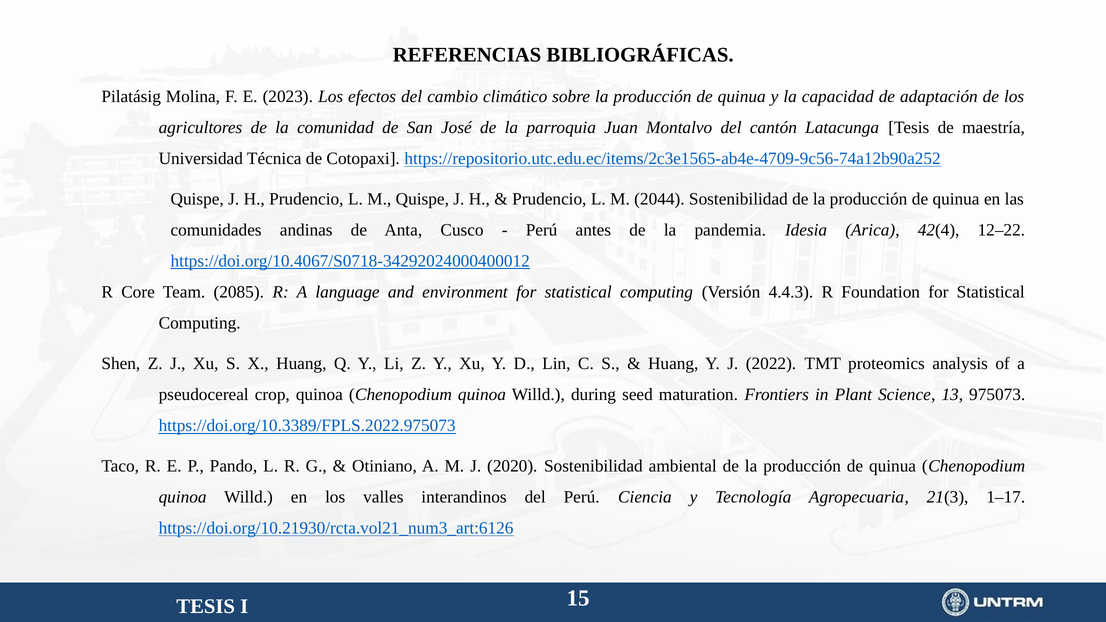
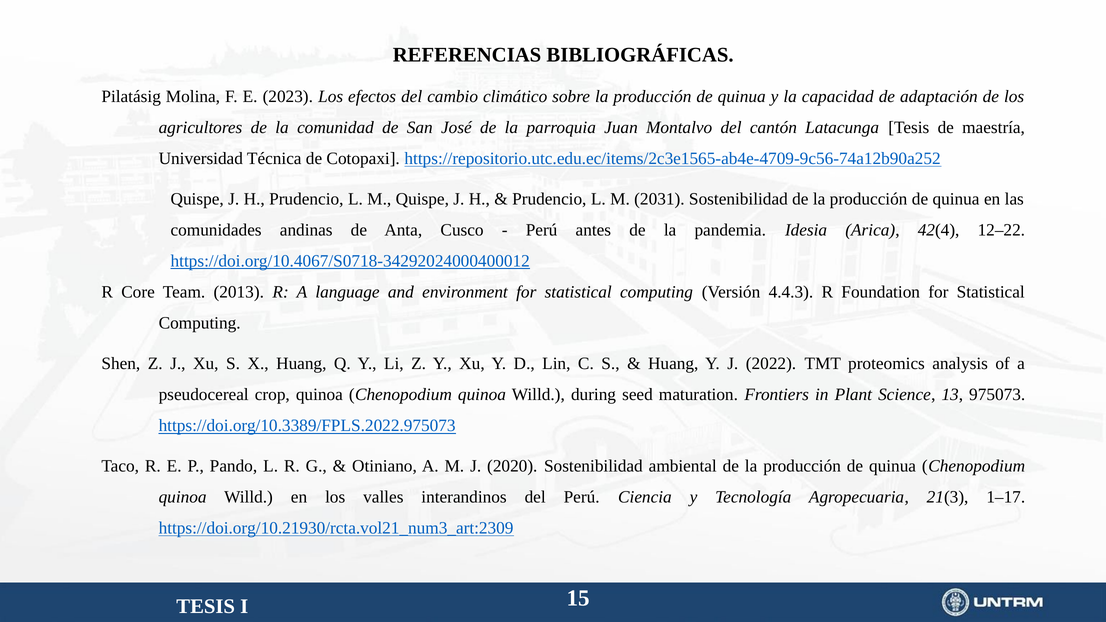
2044: 2044 -> 2031 (659, 199)
2085: 2085 -> 2013 (239, 292)
https://doi.org/10.21930/rcta.vol21_num3_art:6126: https://doi.org/10.21930/rcta.vol21_num3_art:6126 -> https://doi.org/10.21930/rcta.vol21_num3_art:2309 (336, 528)
